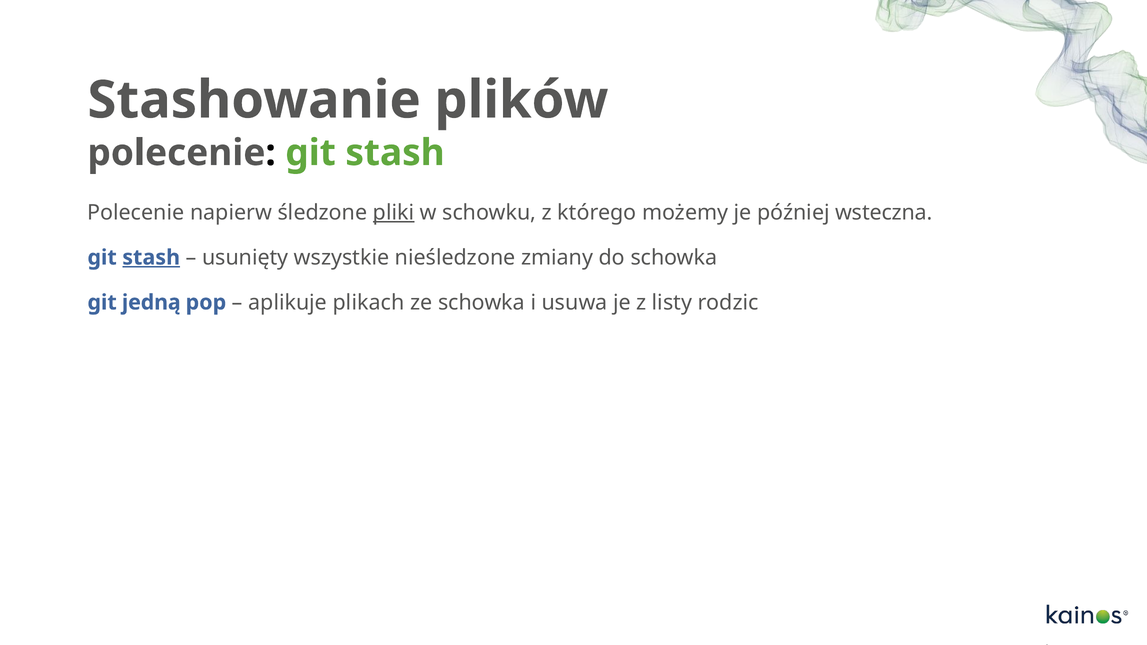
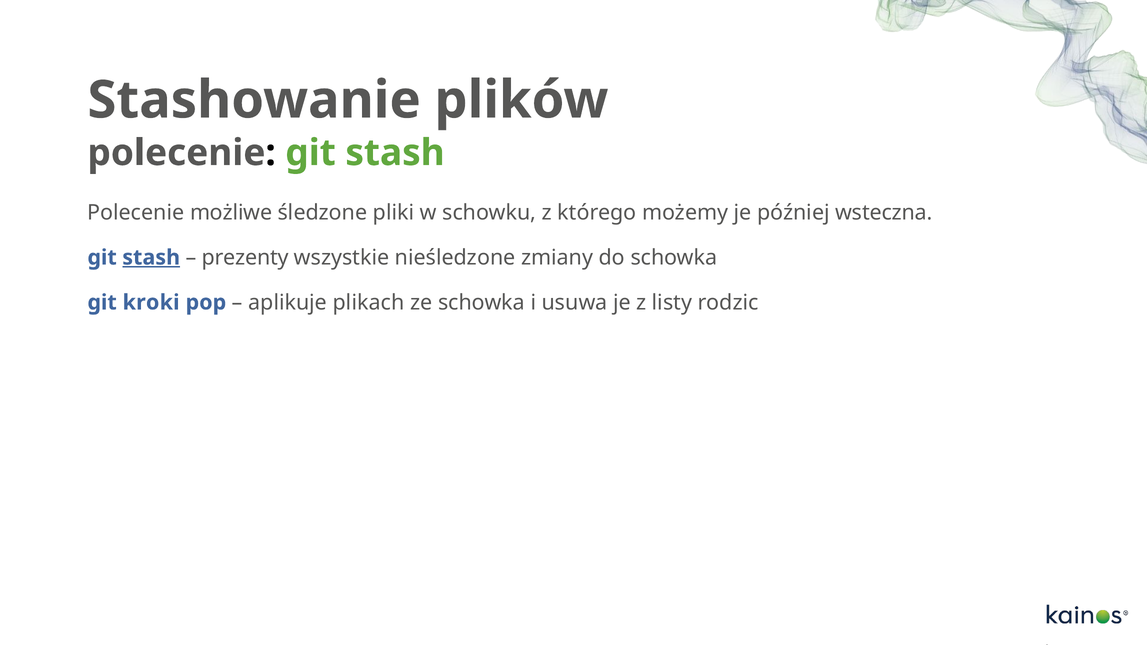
napierw: napierw -> możliwe (231, 213)
pliki underline: present -> none (394, 213)
usunięty: usunięty -> prezenty (245, 258)
jedną: jedną -> kroki (151, 303)
